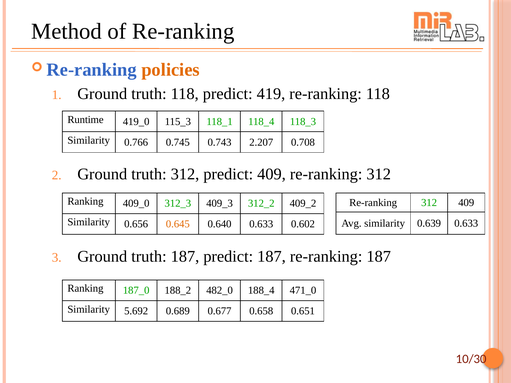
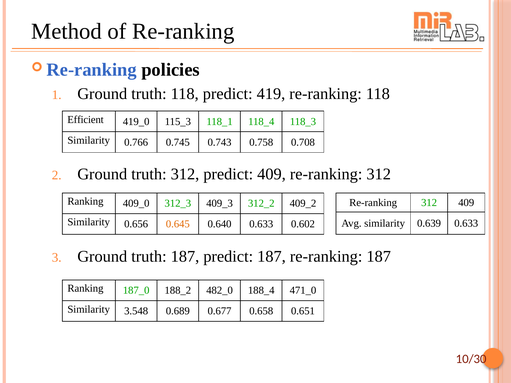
policies colour: orange -> black (171, 70)
Runtime: Runtime -> Efficient (86, 120)
2.207: 2.207 -> 0.758 (261, 142)
5.692: 5.692 -> 3.548 (136, 311)
